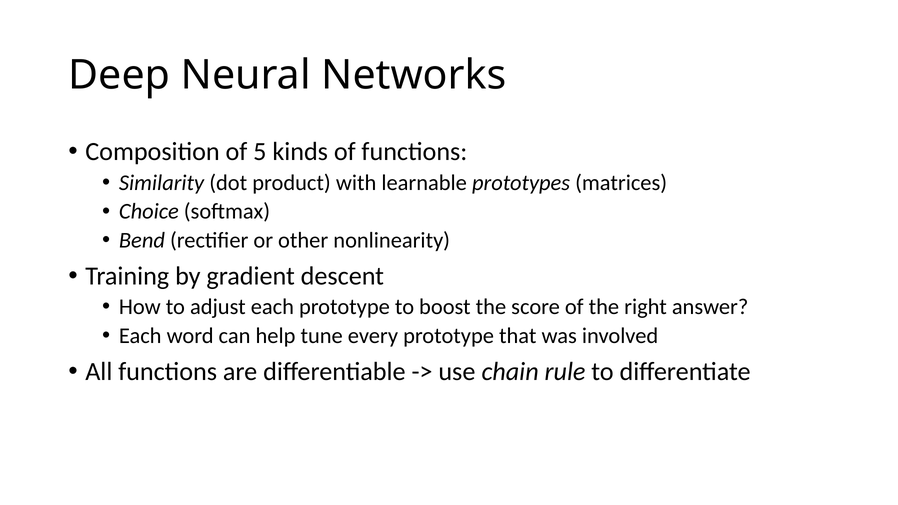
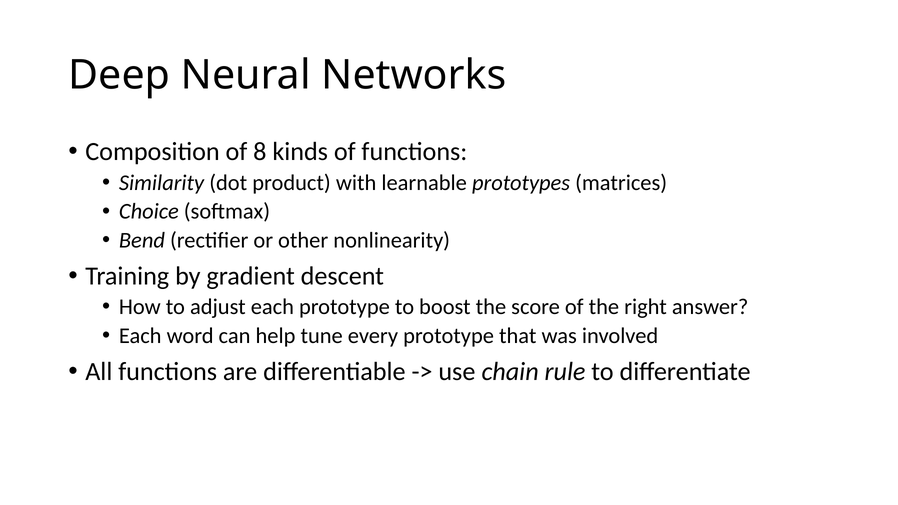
5: 5 -> 8 (260, 152)
